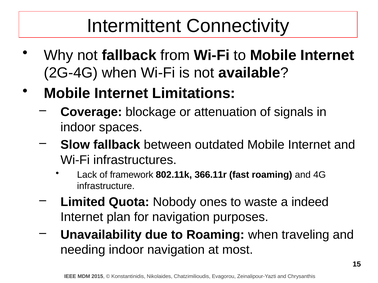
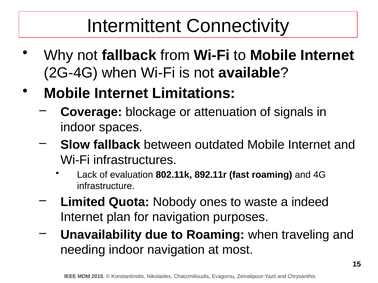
framework: framework -> evaluation (132, 175)
366.11r: 366.11r -> 892.11r (211, 175)
